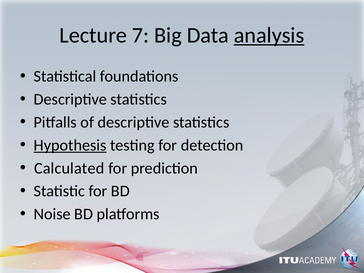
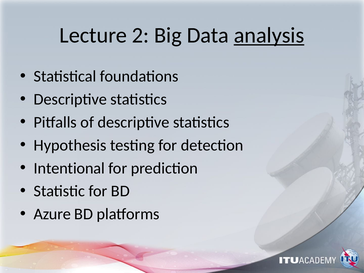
7: 7 -> 2 (140, 35)
Hypothesis underline: present -> none (70, 145)
Calculated: Calculated -> Intentional (69, 168)
Noise: Noise -> Azure (52, 214)
